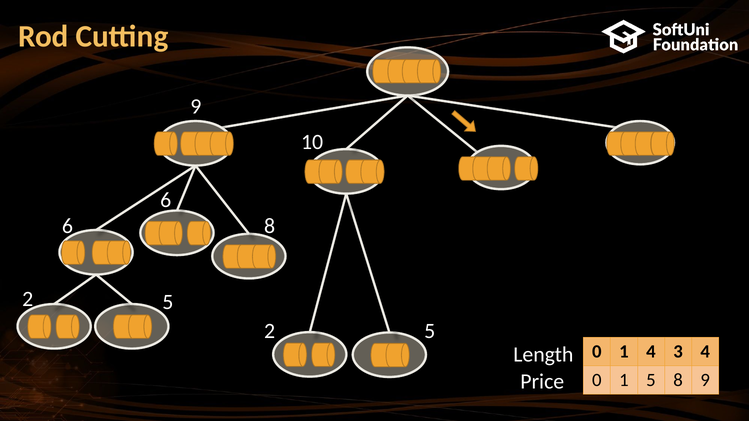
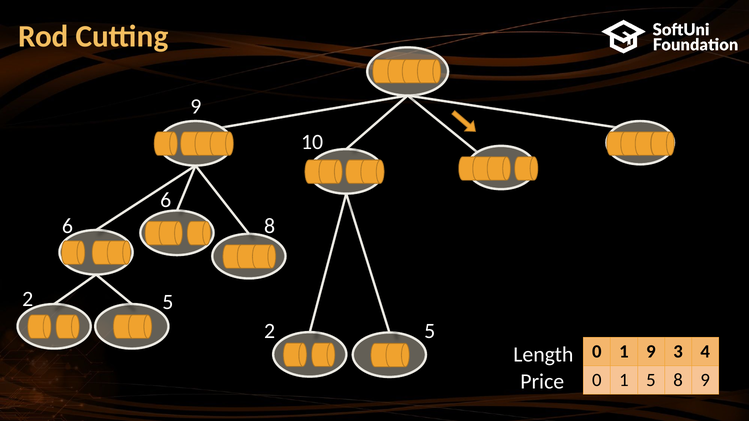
1 4: 4 -> 9 (651, 352)
